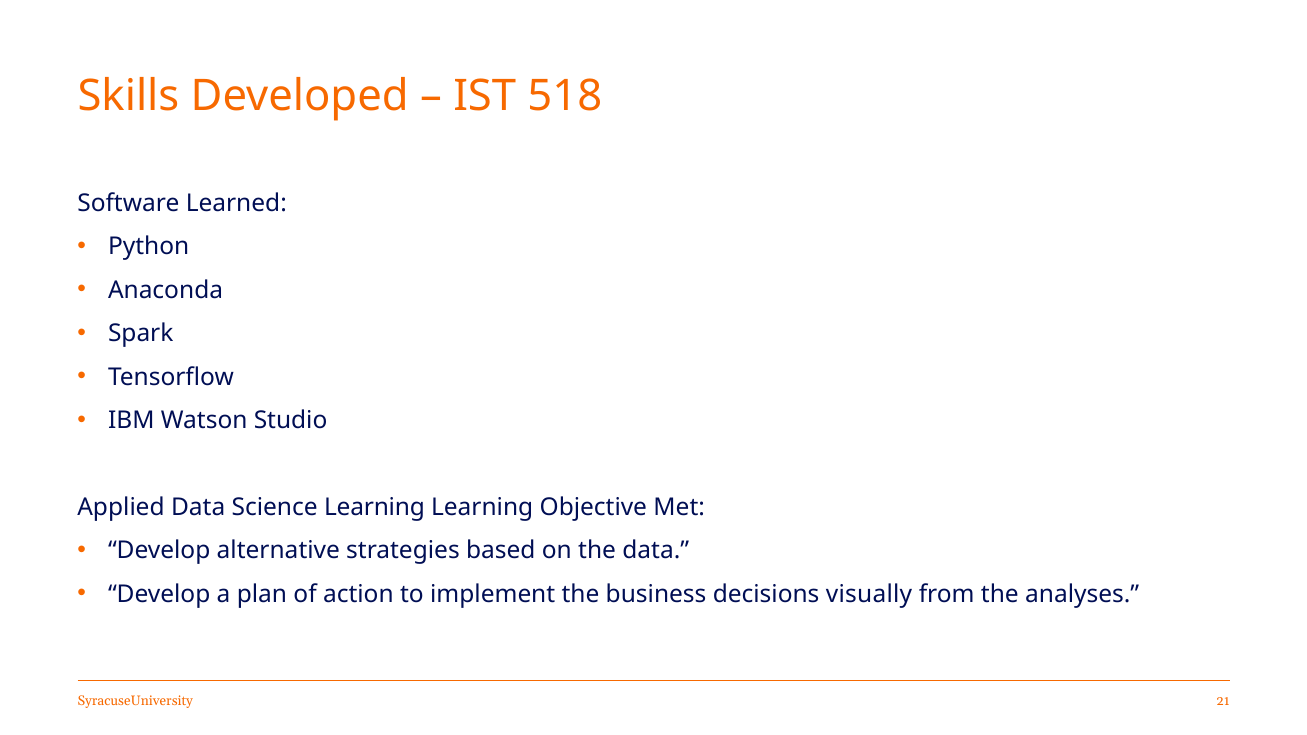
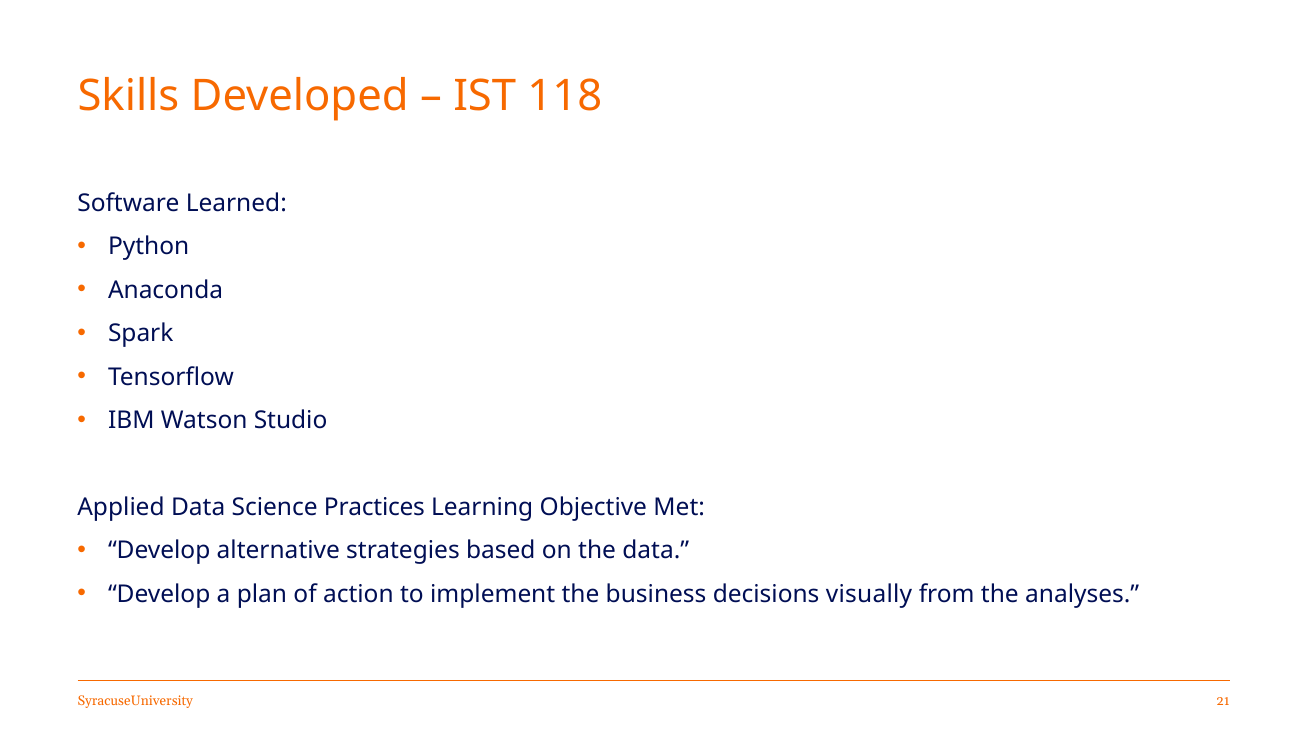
518: 518 -> 118 (565, 96)
Science Learning: Learning -> Practices (374, 508)
